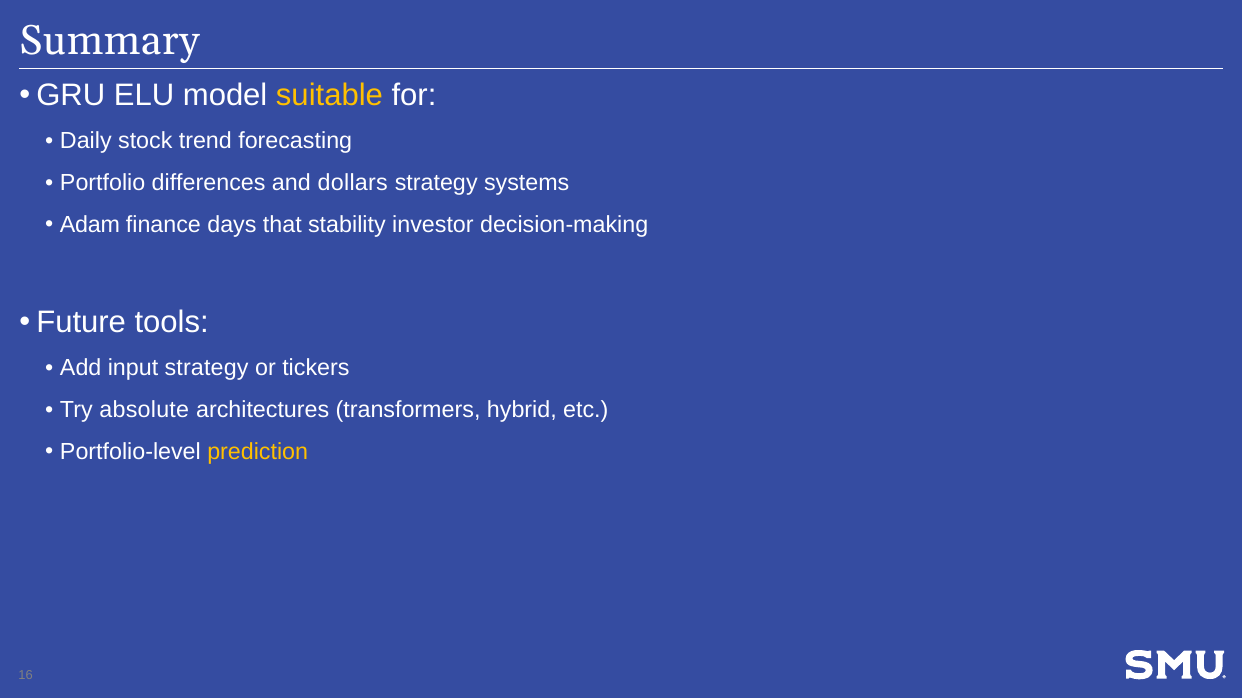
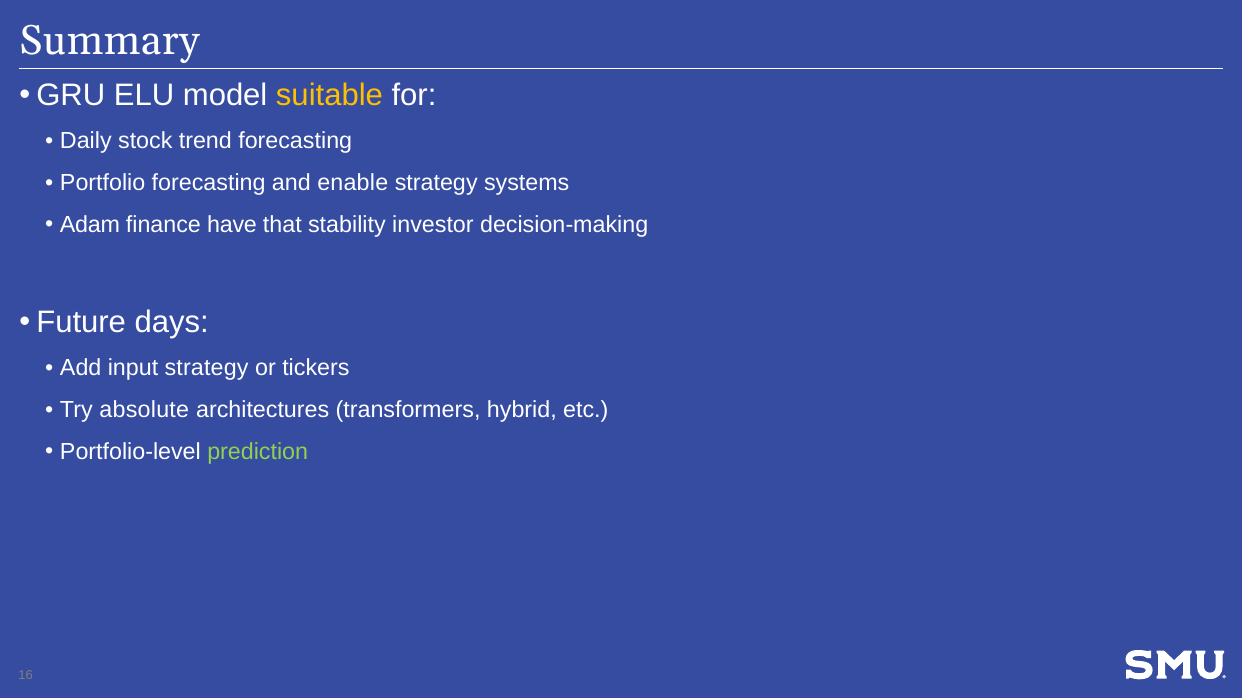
Portfolio differences: differences -> forecasting (209, 183)
dollars: dollars -> enable (353, 183)
days: days -> have (232, 225)
tools: tools -> days (172, 322)
prediction colour: yellow -> light green (258, 452)
